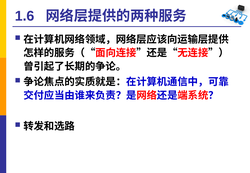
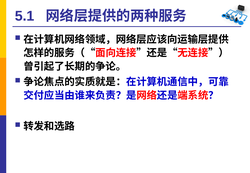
1.6: 1.6 -> 5.1 (25, 16)
